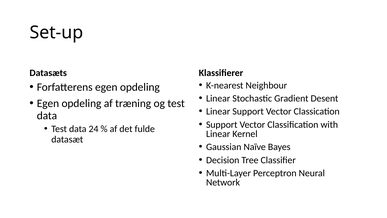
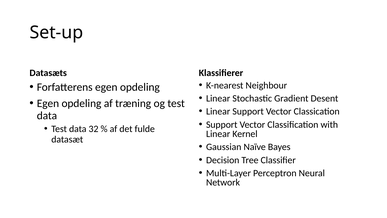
24: 24 -> 32 (94, 129)
